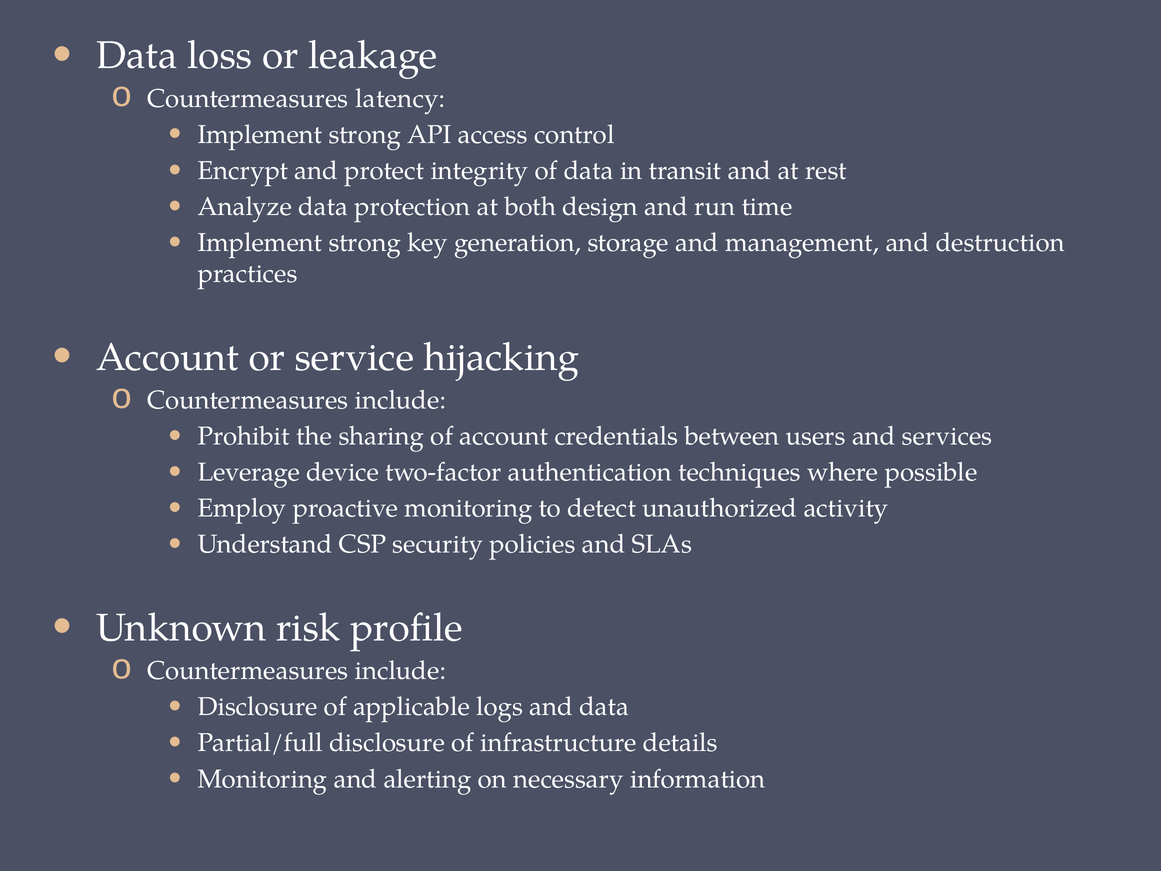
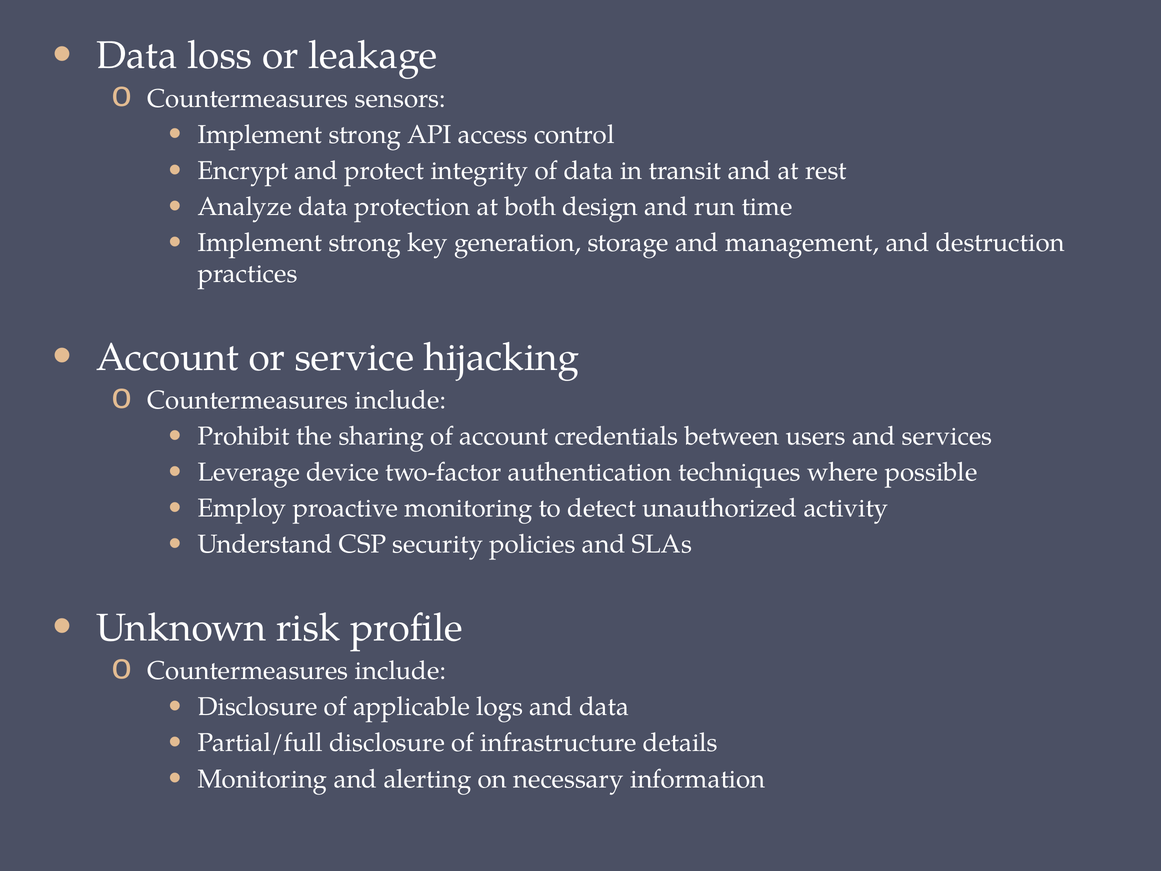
latency: latency -> sensors (400, 99)
